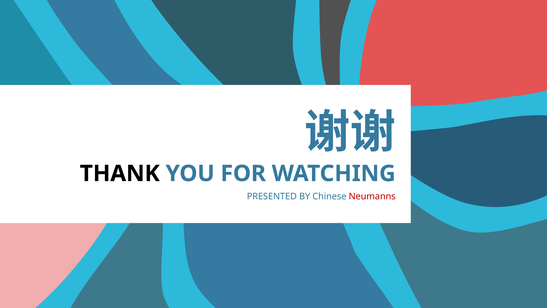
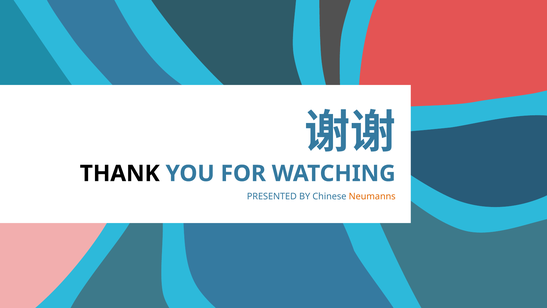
Neumanns colour: red -> orange (372, 196)
